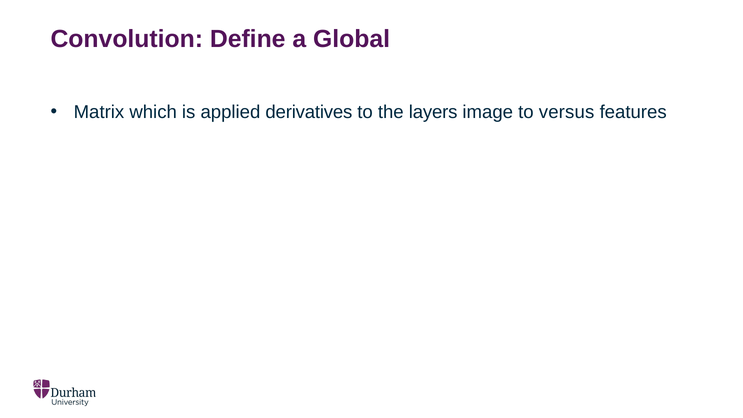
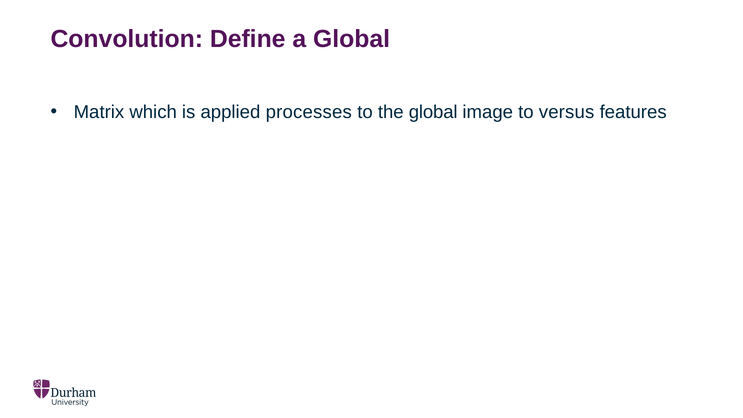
derivatives: derivatives -> processes (309, 112)
the layers: layers -> global (433, 112)
